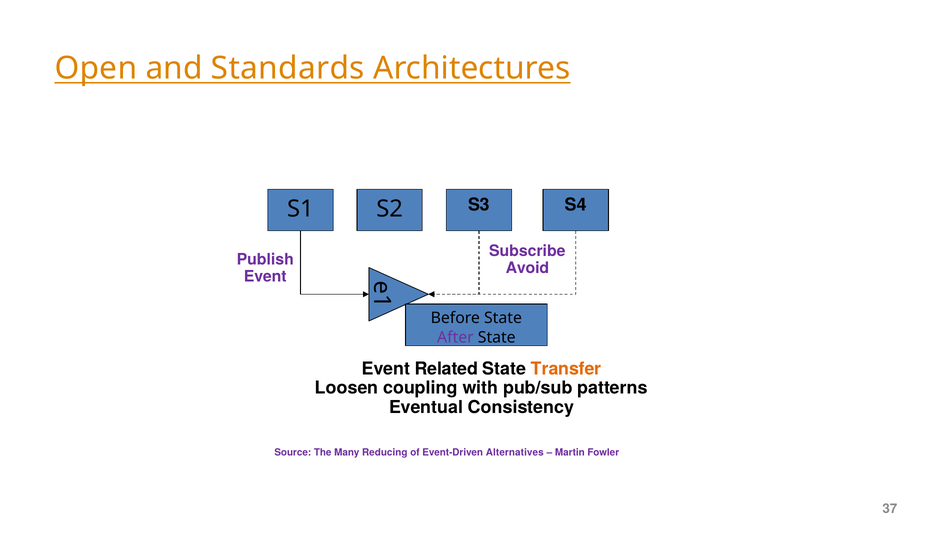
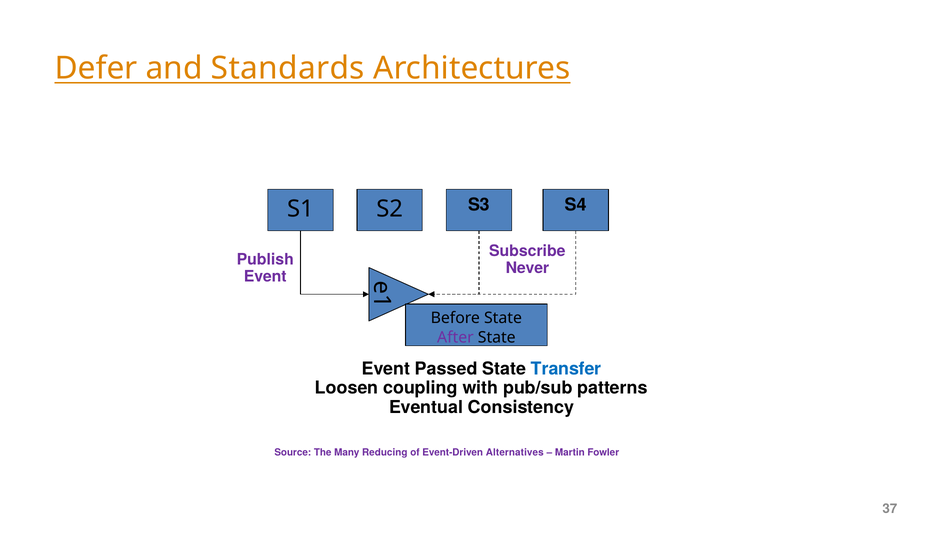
Open: Open -> Defer (96, 68)
Avoid: Avoid -> Never (527, 268)
Related: Related -> Passed (446, 369)
Transfer colour: orange -> blue (566, 369)
